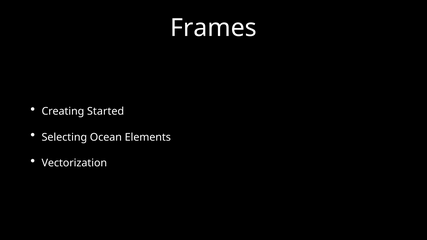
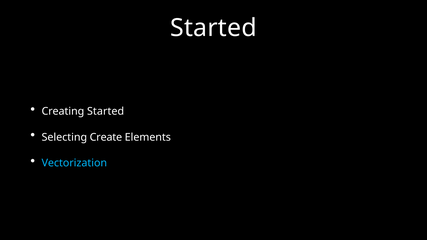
Frames: Frames -> Started (213, 28)
Ocean: Ocean -> Create (106, 137)
Vectorization colour: white -> light blue (74, 163)
